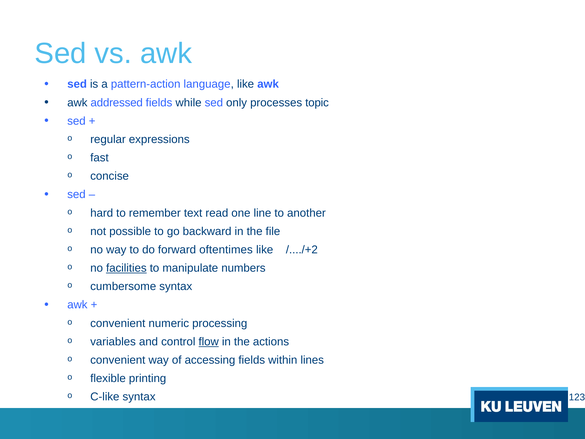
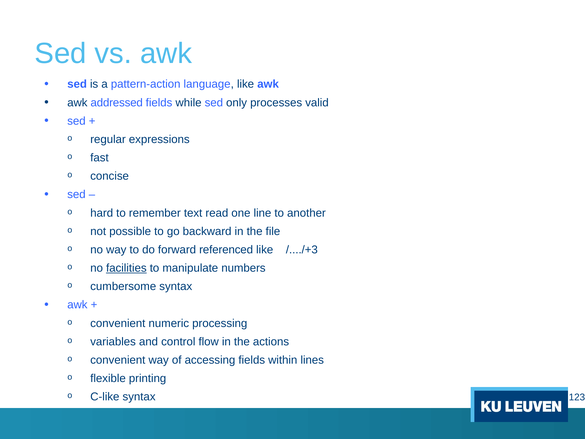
topic: topic -> valid (317, 103)
oftentimes: oftentimes -> referenced (226, 250)
/..../+2: /..../+2 -> /..../+3 (302, 250)
flow underline: present -> none (209, 341)
